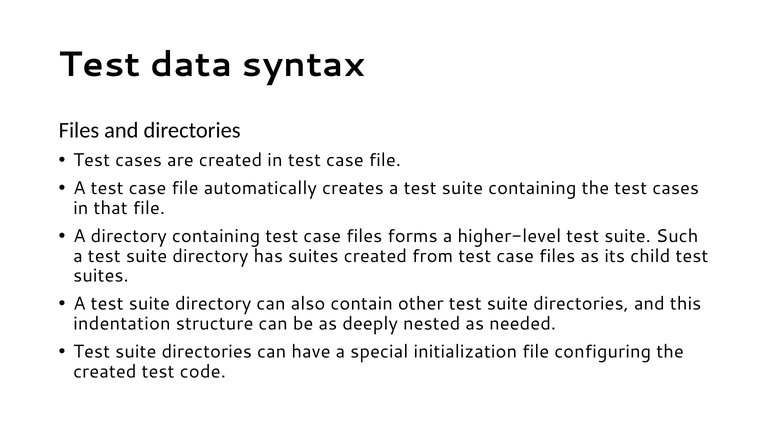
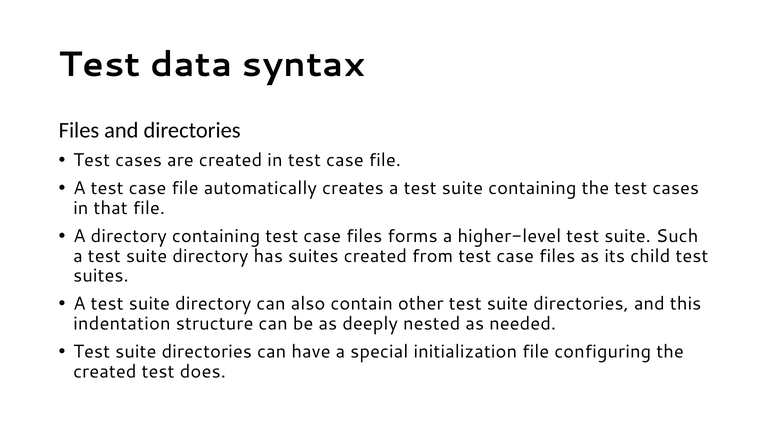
code: code -> does (203, 372)
